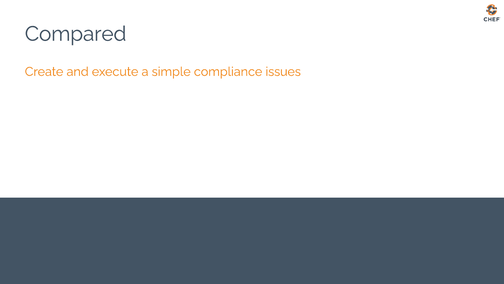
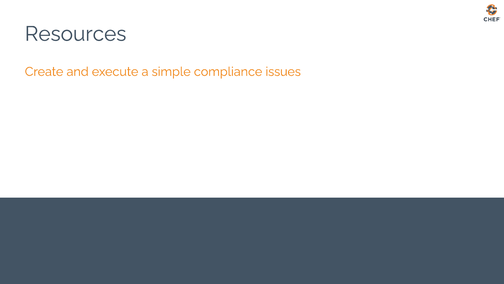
Compared: Compared -> Resources (76, 34)
